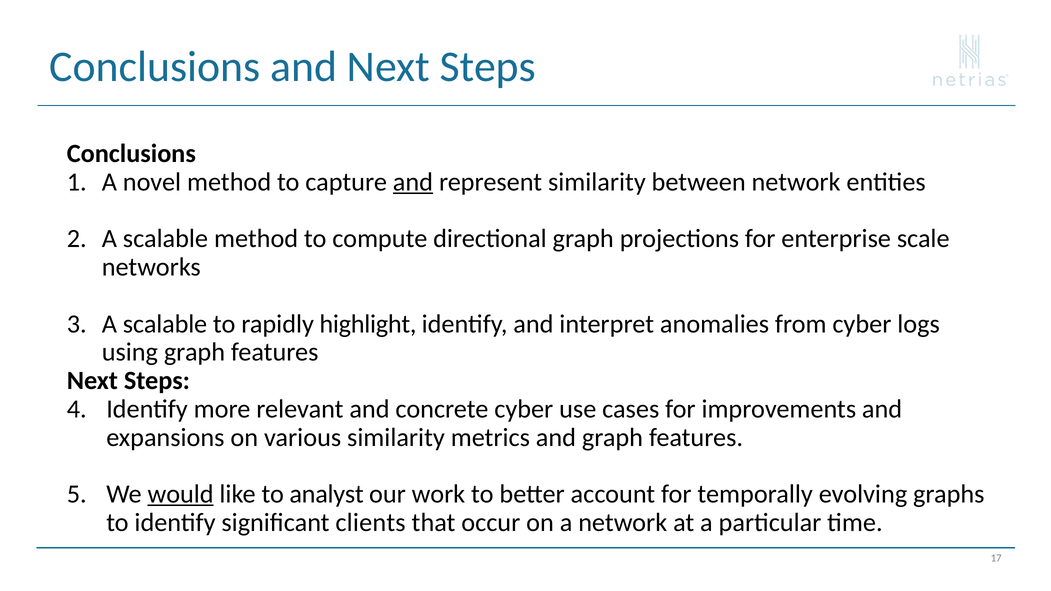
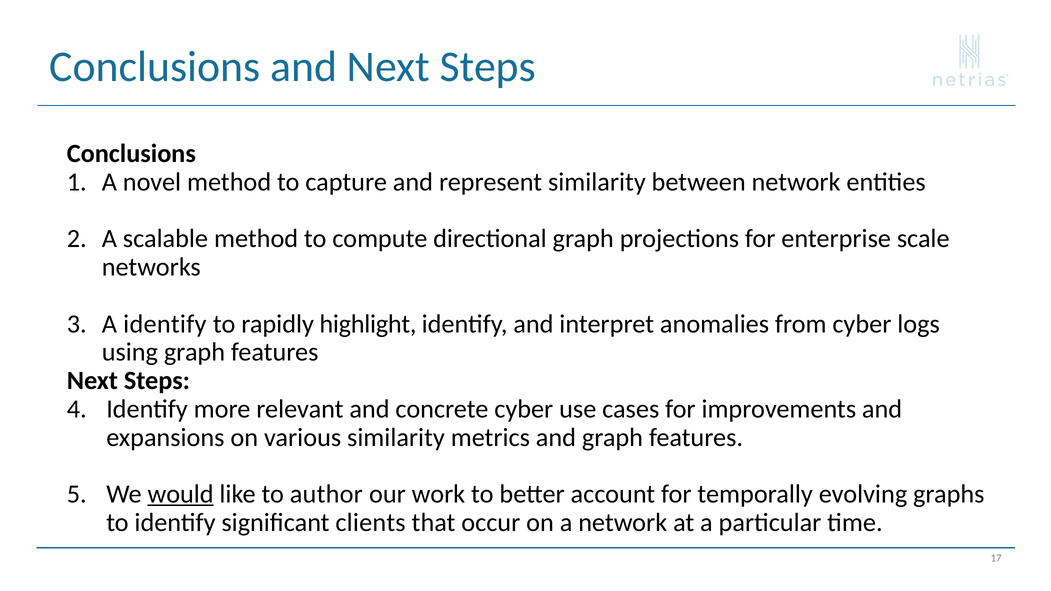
and underline: present -> none (413, 182)
scalable: scalable -> identify (165, 324)
analyst: analyst -> author (326, 494)
